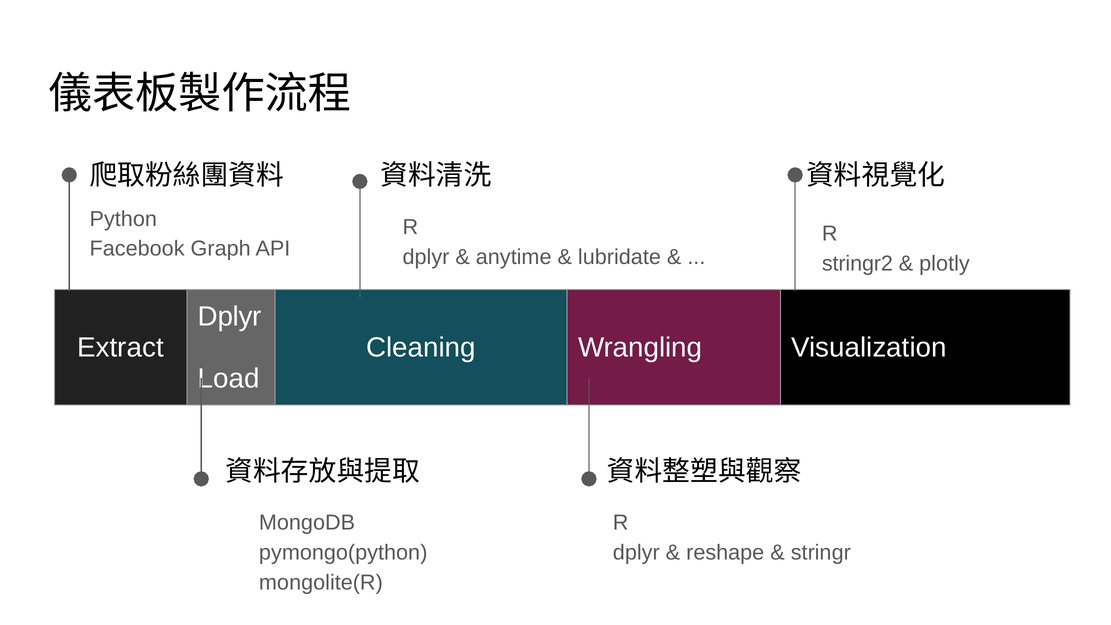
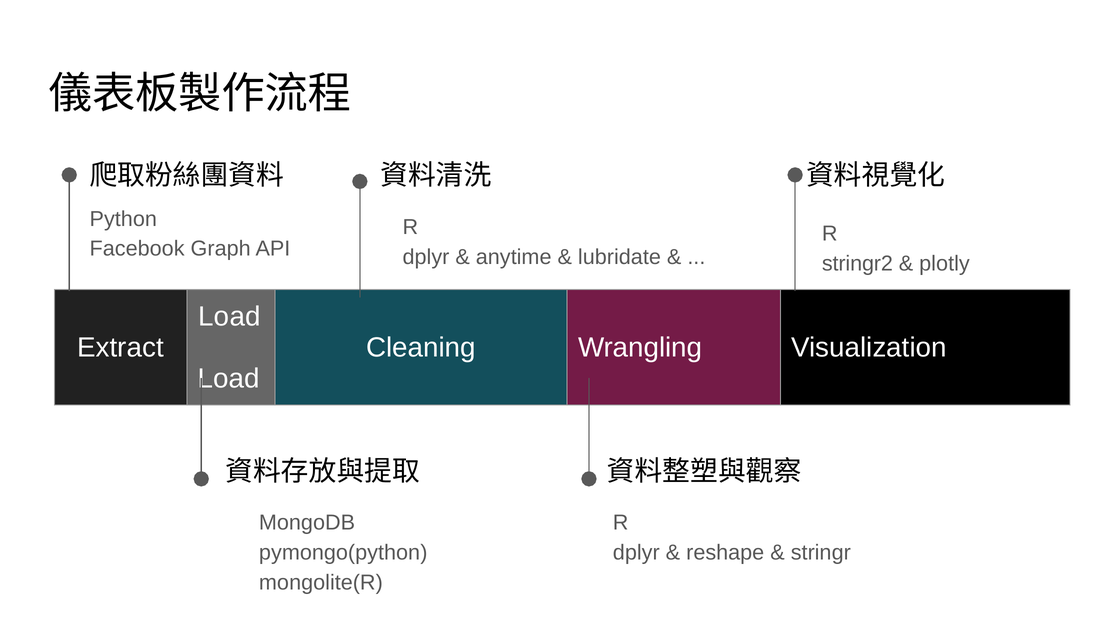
Dplyr: Dplyr -> Load (229, 316)
